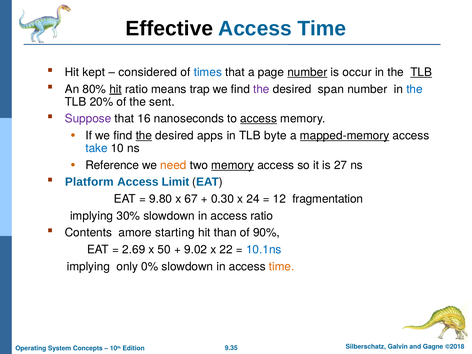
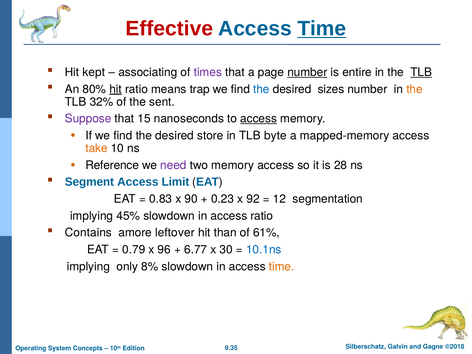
Effective colour: black -> red (169, 28)
Time underline: none -> present (322, 28)
considered: considered -> associating (148, 72)
times colour: blue -> purple (208, 72)
occur: occur -> entire (357, 72)
the colour: purple -> blue (261, 89)
span: span -> sizes (331, 89)
the colour: blue -> orange (415, 89)
20%: 20% -> 32% (101, 102)
16: 16 -> 15 (144, 119)
the underline: present -> none (144, 136)
apps: apps -> store (210, 136)
mapped-memory underline: present -> none (345, 136)
take colour: blue -> orange (97, 148)
need colour: orange -> purple (173, 165)
memory underline: present -> none (233, 165)
27: 27 -> 28 (341, 165)
Platform: Platform -> Segment (89, 182)
9.80: 9.80 -> 0.83 (161, 199)
67: 67 -> 90 (191, 199)
0.30: 0.30 -> 0.23 (223, 199)
24: 24 -> 92 (253, 199)
fragmentation: fragmentation -> segmentation (328, 199)
30%: 30% -> 45% (128, 216)
Contents: Contents -> Contains (88, 233)
starting: starting -> leftover (175, 233)
90%: 90% -> 61% (266, 233)
2.69: 2.69 -> 0.79 (134, 250)
50: 50 -> 96 (164, 250)
9.02: 9.02 -> 6.77 (196, 250)
22: 22 -> 30 (226, 250)
0%: 0% -> 8% (150, 266)
